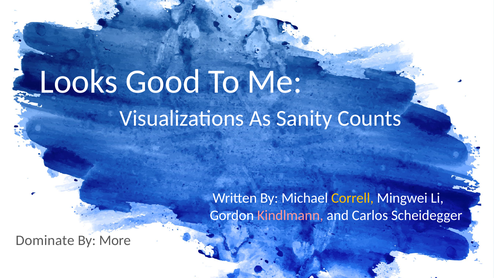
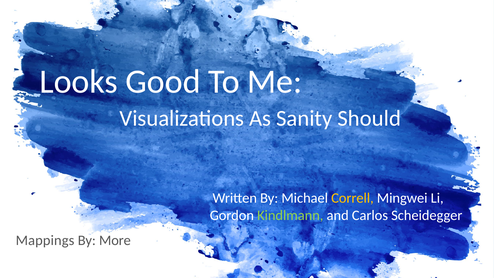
Counts: Counts -> Should (369, 118)
Kindlmann colour: pink -> light green (290, 215)
Dominate: Dominate -> Mappings (45, 240)
